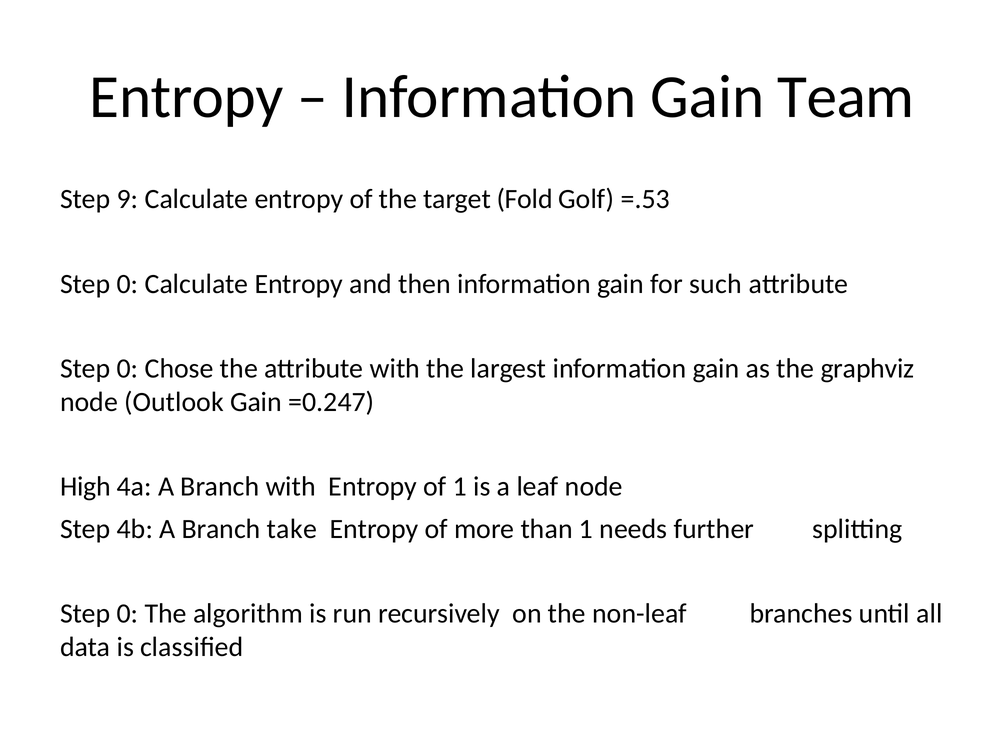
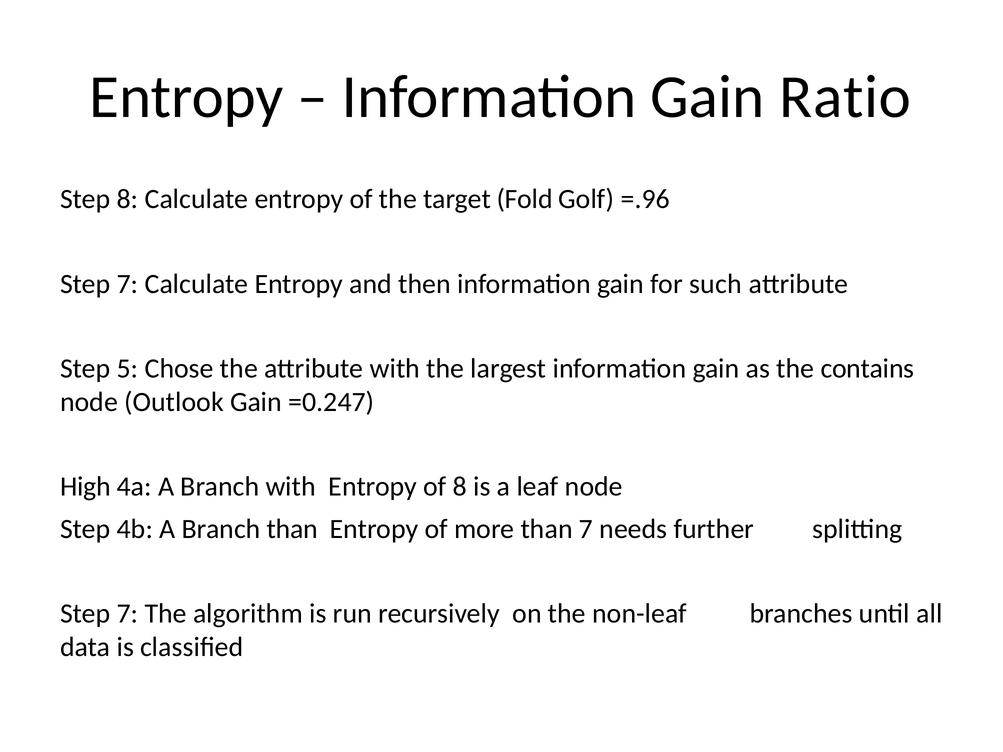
Team: Team -> Ratio (845, 97)
Step 9: 9 -> 8 (128, 199)
=.53: =.53 -> =.96 (645, 199)
0: 0 -> 7 (128, 284)
0: 0 -> 5 (128, 369)
graphviz: graphviz -> contains (867, 369)
of 1: 1 -> 8 (460, 487)
Branch take: take -> than (292, 529)
than 1: 1 -> 7 (586, 529)
0: 0 -> 7 (128, 614)
